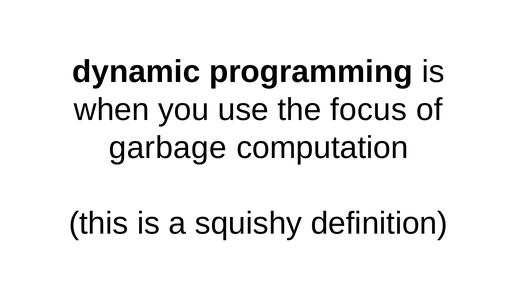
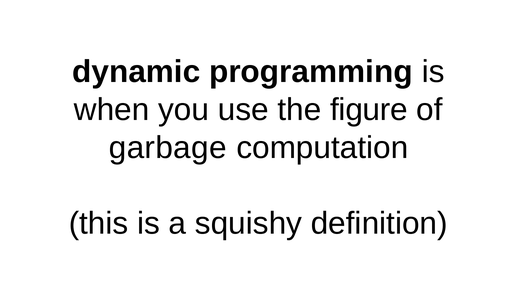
focus: focus -> figure (369, 110)
